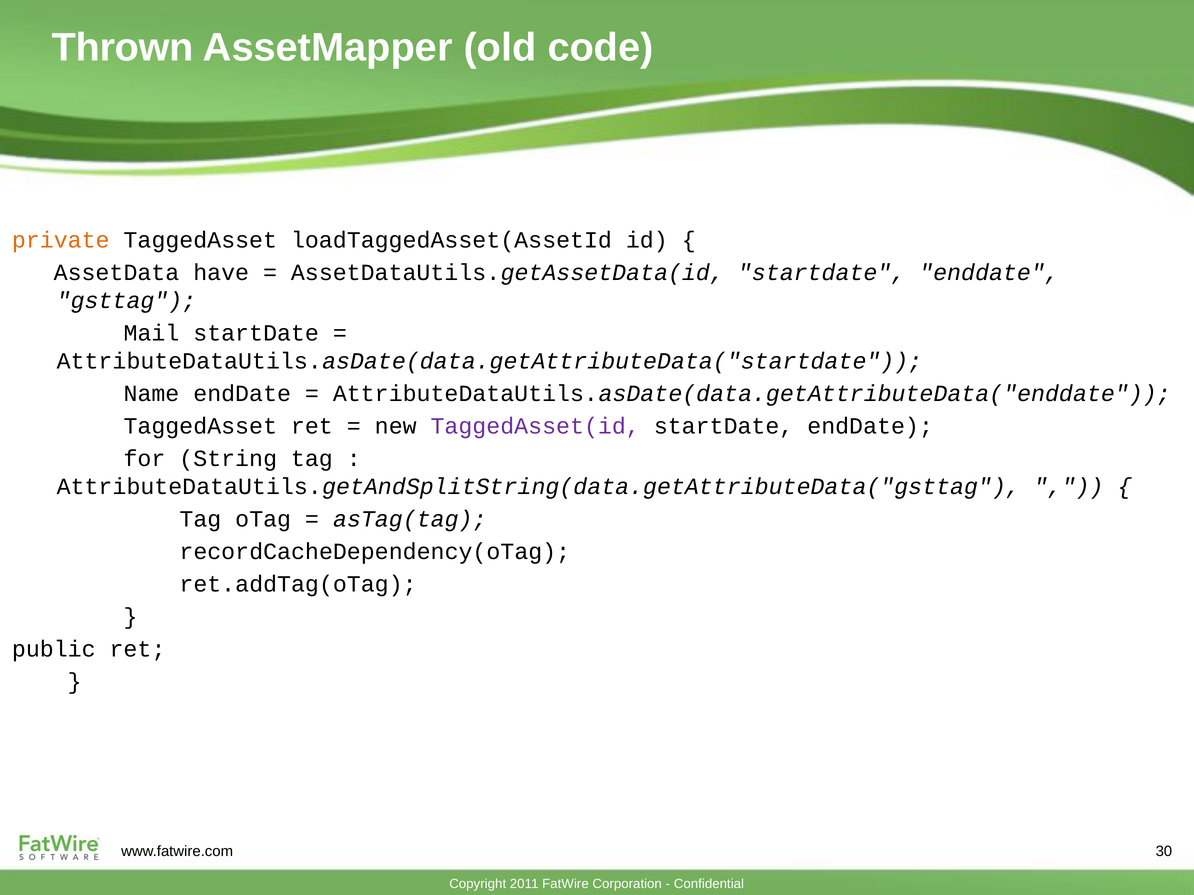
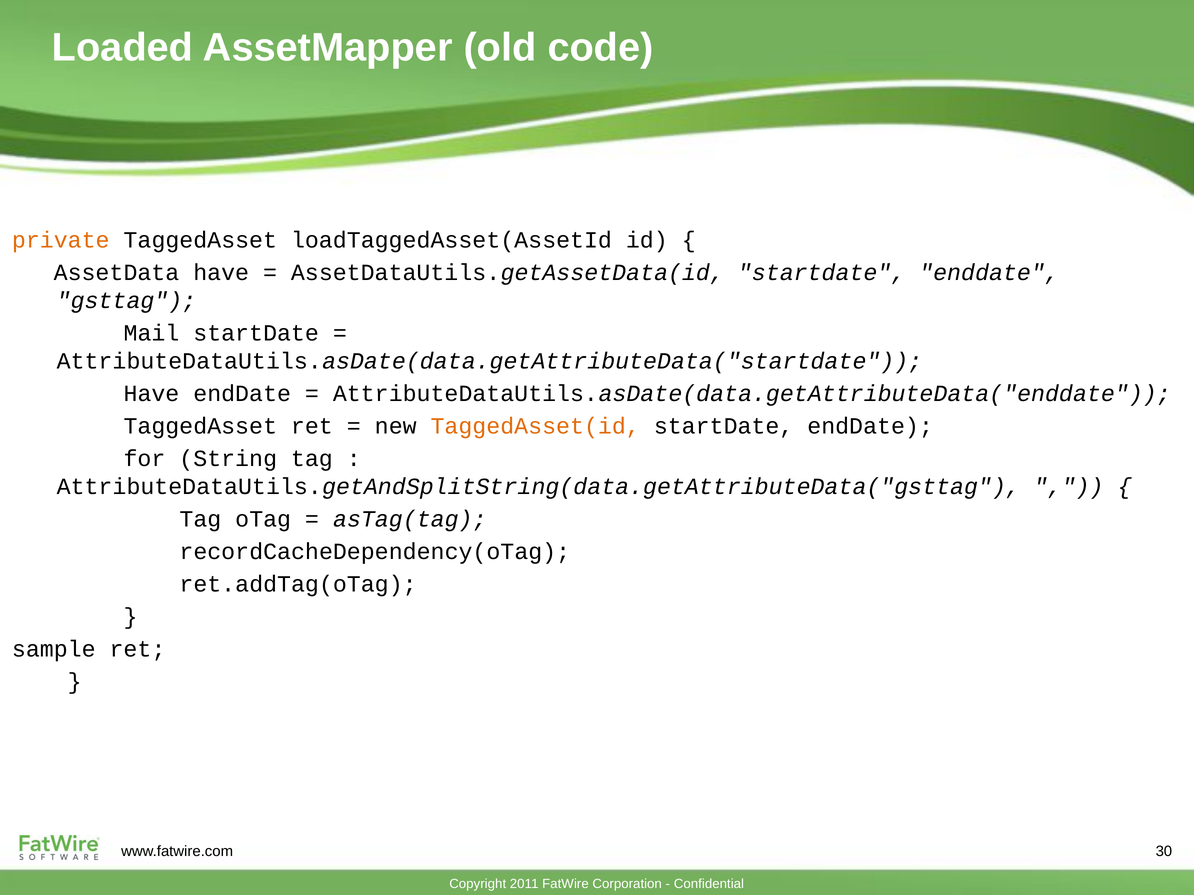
Thrown: Thrown -> Loaded (122, 48)
Name: Name -> Have (151, 394)
TaggedAsset(id colour: purple -> orange (535, 426)
public: public -> sample (54, 649)
